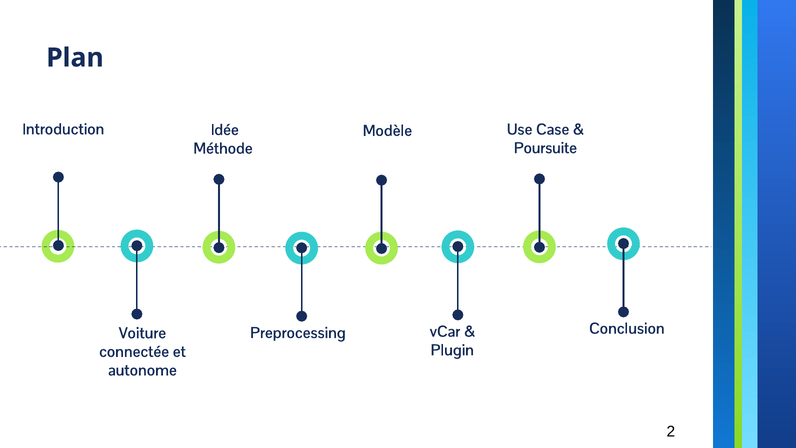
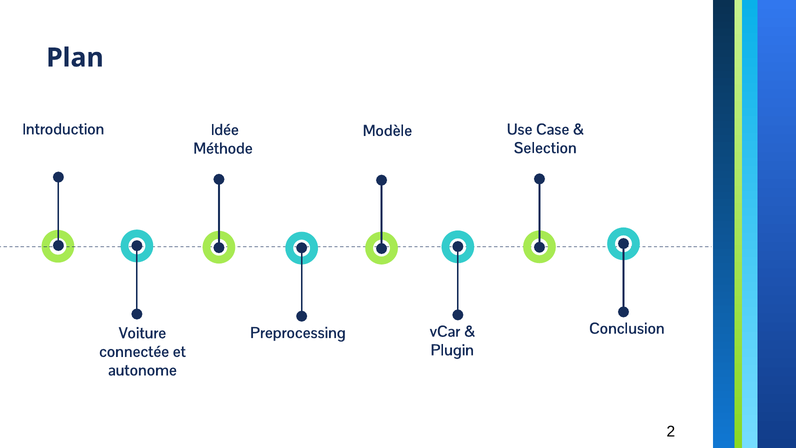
Poursuite: Poursuite -> Selection (545, 148)
